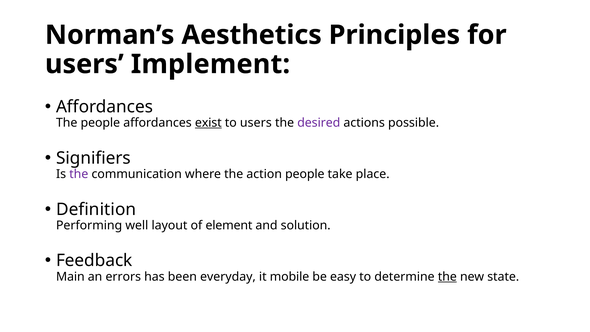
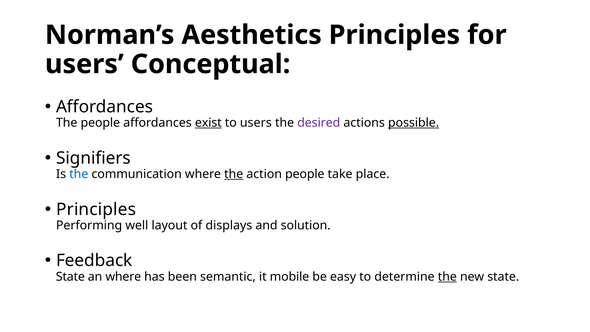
Implement: Implement -> Conceptual (211, 64)
possible underline: none -> present (414, 123)
the colour: purple -> blue (79, 174)
the underline: none -> present (234, 174)
Definition: Definition -> Principles (96, 209)
element: element -> displays (229, 225)
Main: Main -> State (70, 277)
an errors: errors -> where (123, 277)
everyday: everyday -> semantic (228, 277)
